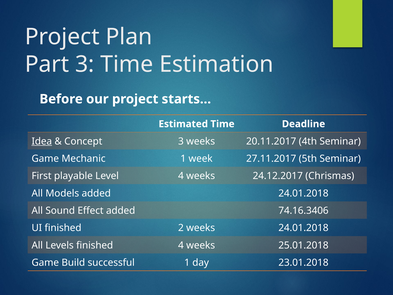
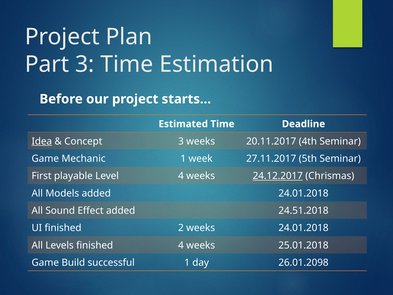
24.12.2017 underline: none -> present (278, 176)
74.16.3406: 74.16.3406 -> 24.51.2018 (303, 210)
23.01.2018: 23.01.2018 -> 26.01.2098 (303, 262)
